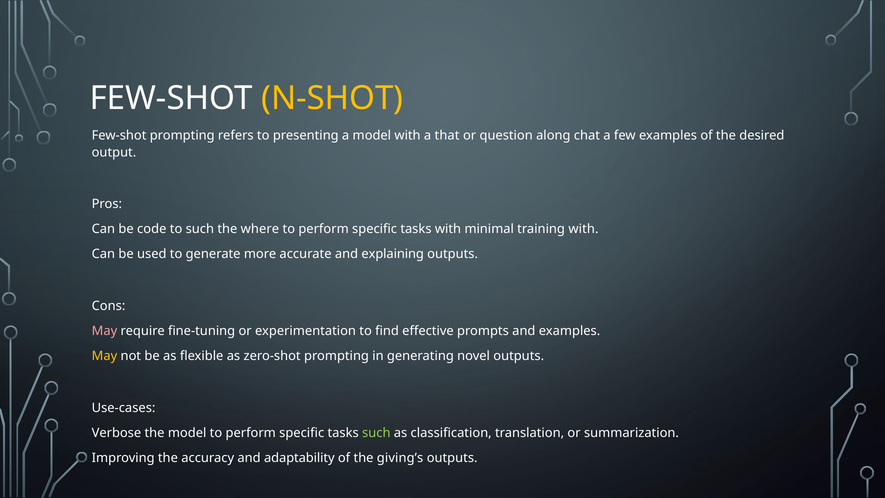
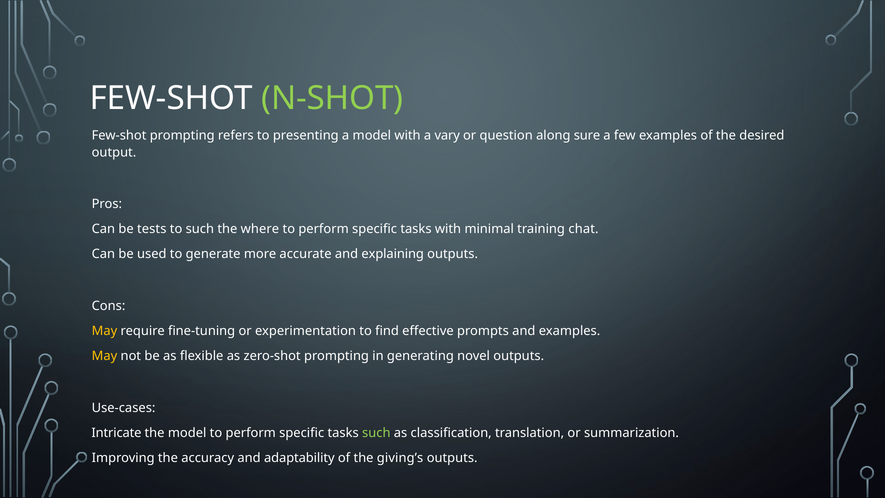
N-SHOT colour: yellow -> light green (332, 98)
that: that -> vary (447, 135)
chat: chat -> sure (587, 135)
code: code -> tests (152, 229)
training with: with -> chat (583, 229)
May colour: pink -> yellow (104, 331)
Verbose: Verbose -> Intricate (117, 433)
